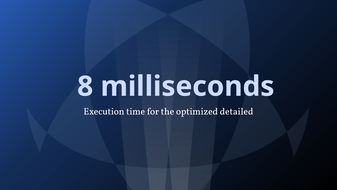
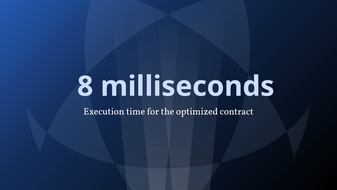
detailed: detailed -> contract (237, 111)
